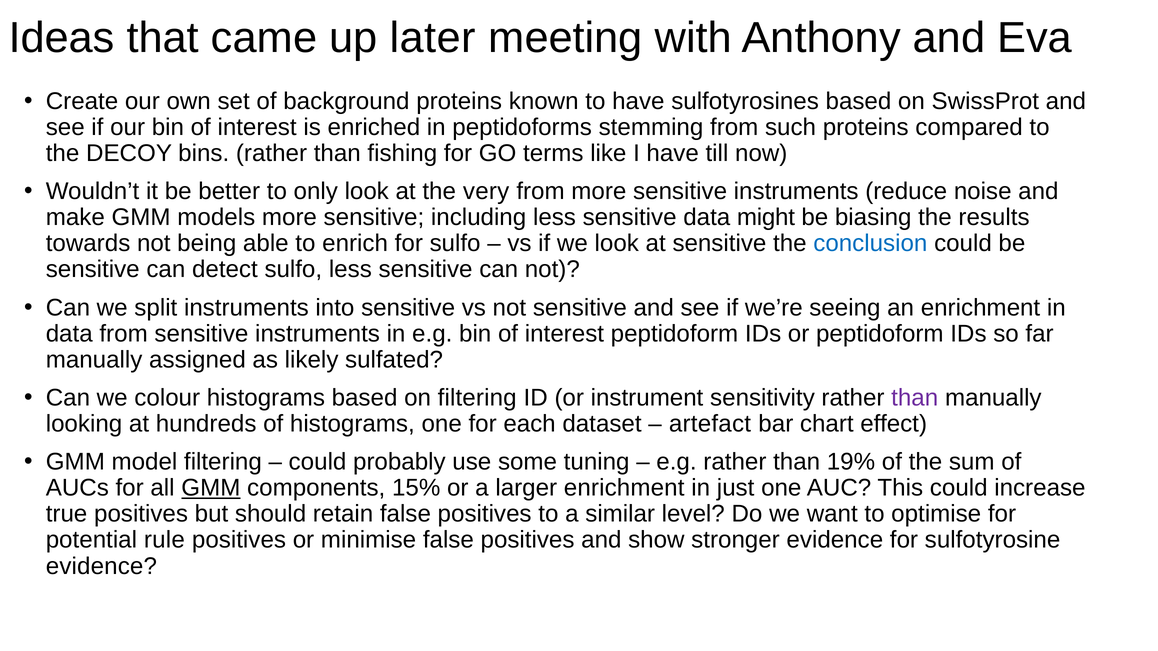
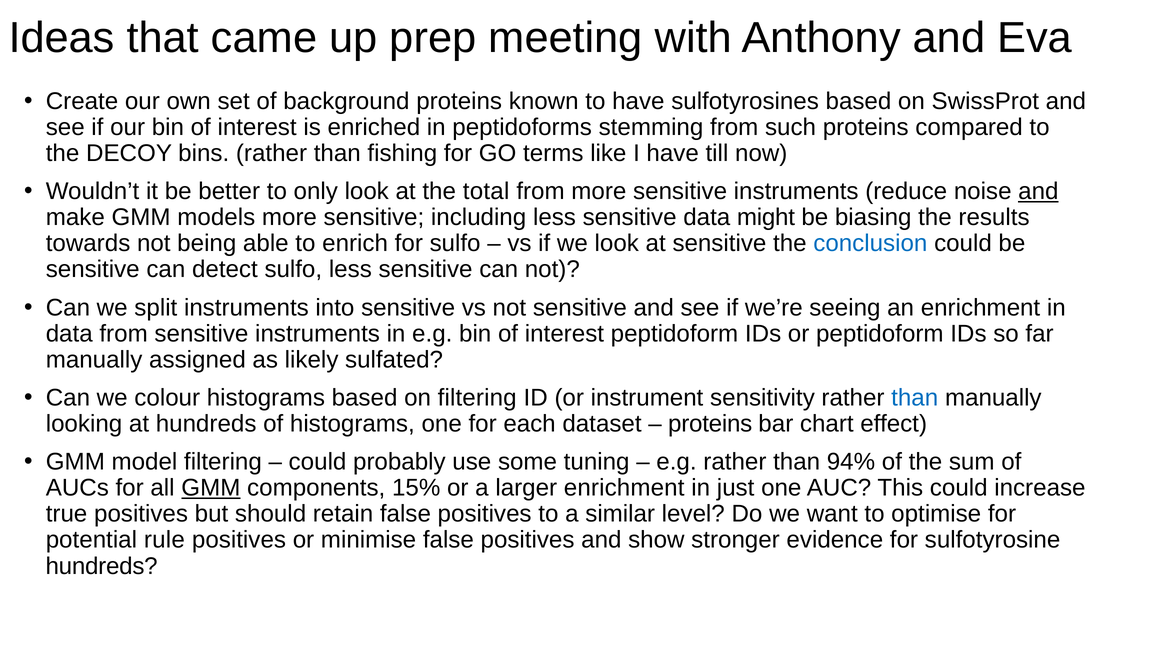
later: later -> prep (433, 38)
very: very -> total (486, 191)
and underline: none -> present (1038, 191)
than colour: purple -> blue (915, 398)
artefact: artefact -> proteins (710, 424)
19%: 19% -> 94% (851, 462)
evidence: evidence -> hundreds (102, 566)
